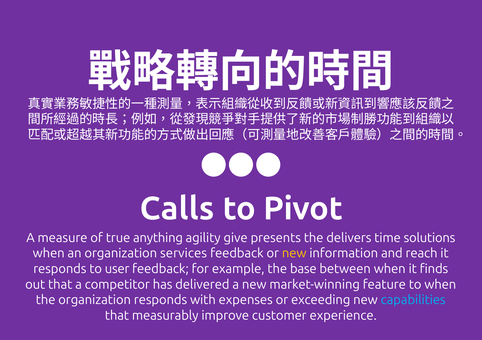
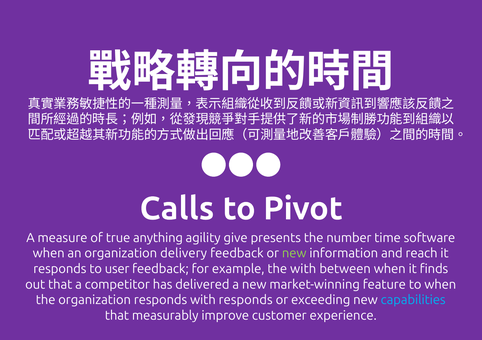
delivers: delivers -> number (349, 238)
solutions: solutions -> software (429, 238)
services: services -> delivery (184, 253)
new colour: yellow -> light green (294, 253)
the base: base -> with (303, 269)
with expenses: expenses -> responds (246, 300)
